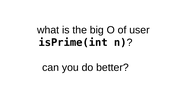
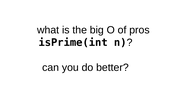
user: user -> pros (139, 30)
